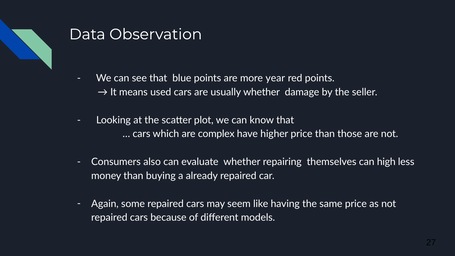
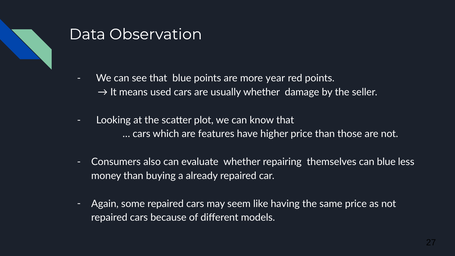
complex: complex -> features (216, 134)
can high: high -> blue (386, 162)
